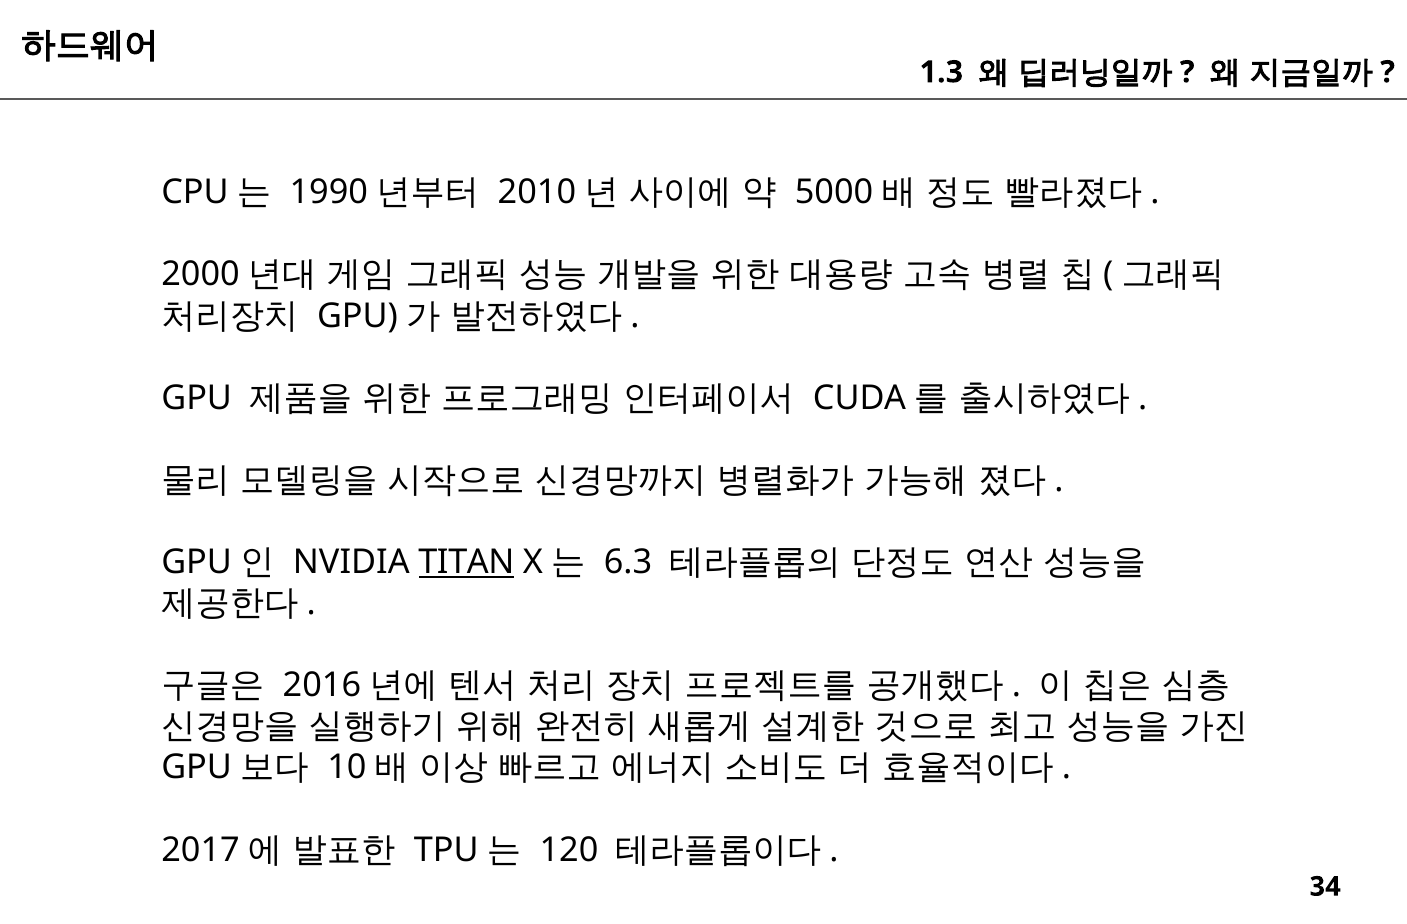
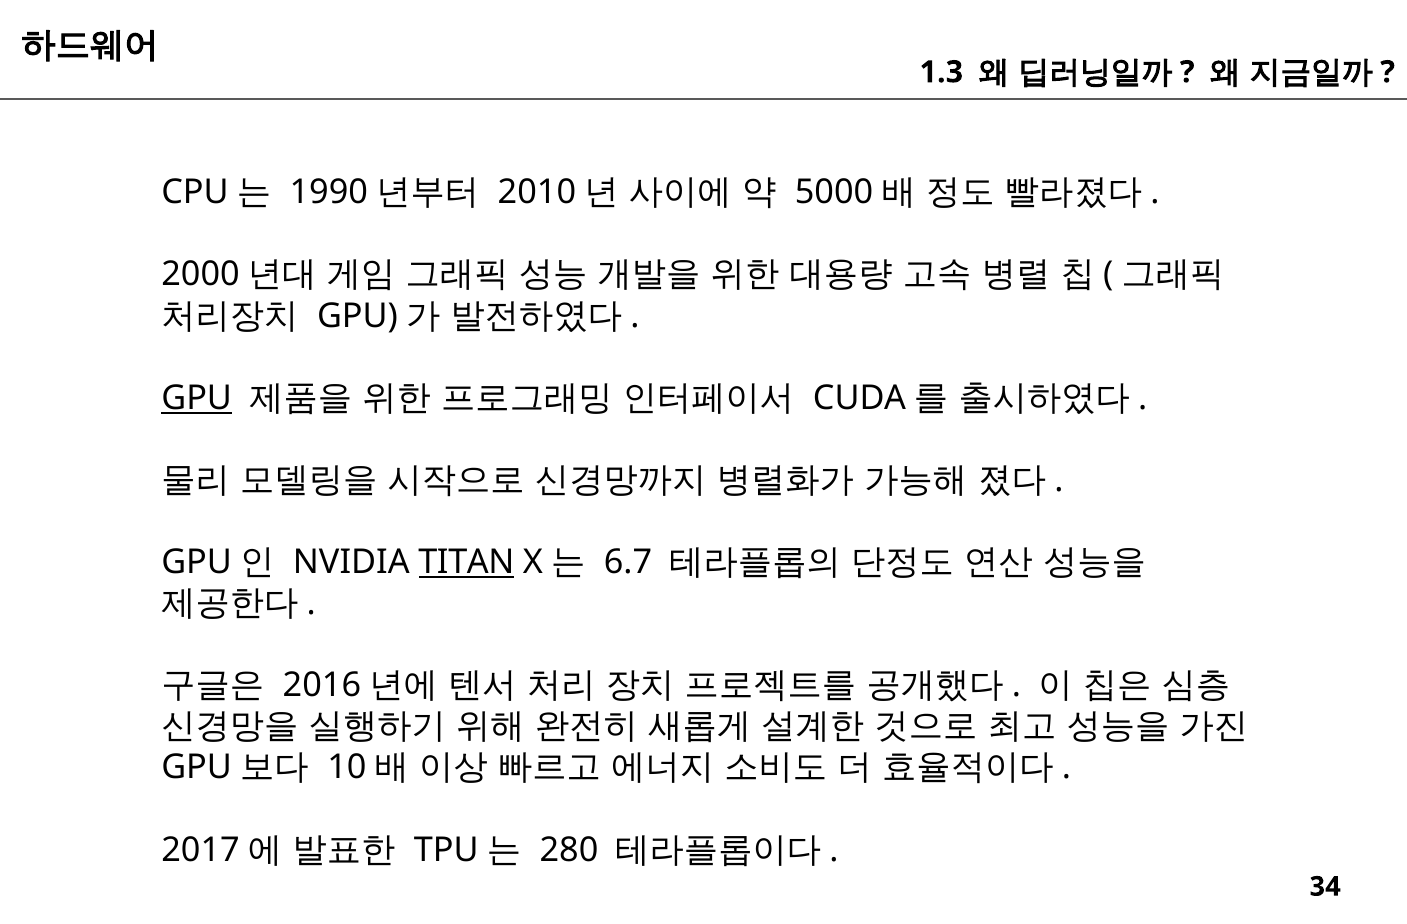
GPU underline: none -> present (197, 398)
6.3: 6.3 -> 6.7 (628, 562)
120: 120 -> 280 (569, 850)
